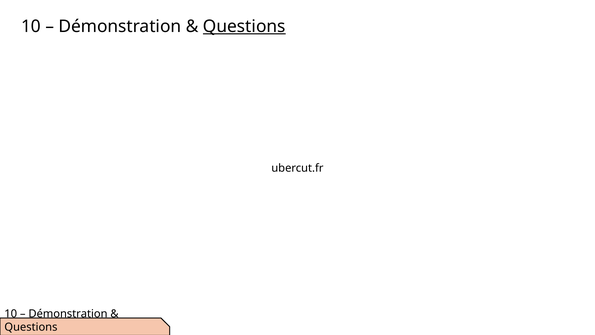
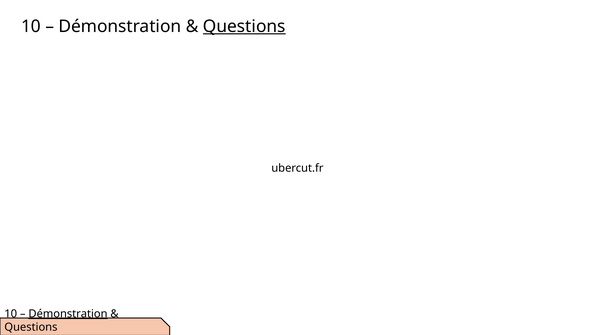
Démonstration underline: none -> present (68, 314)
